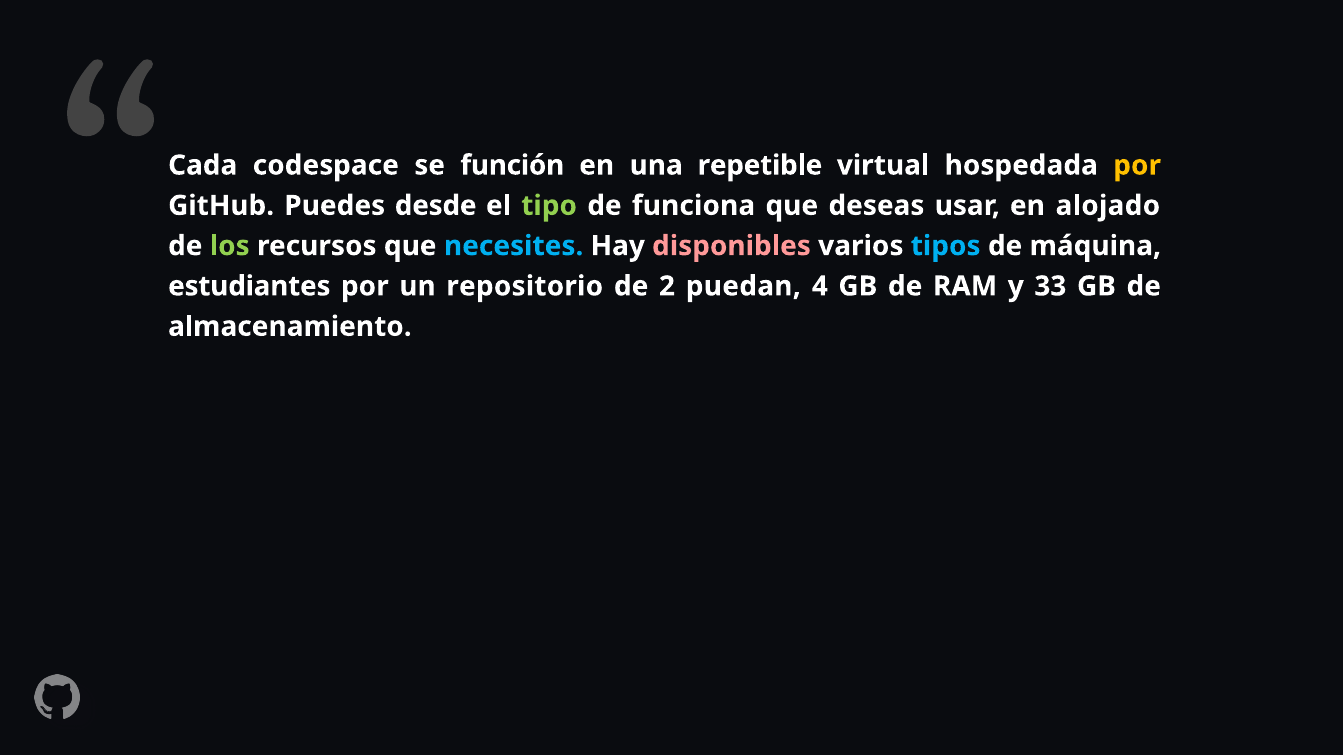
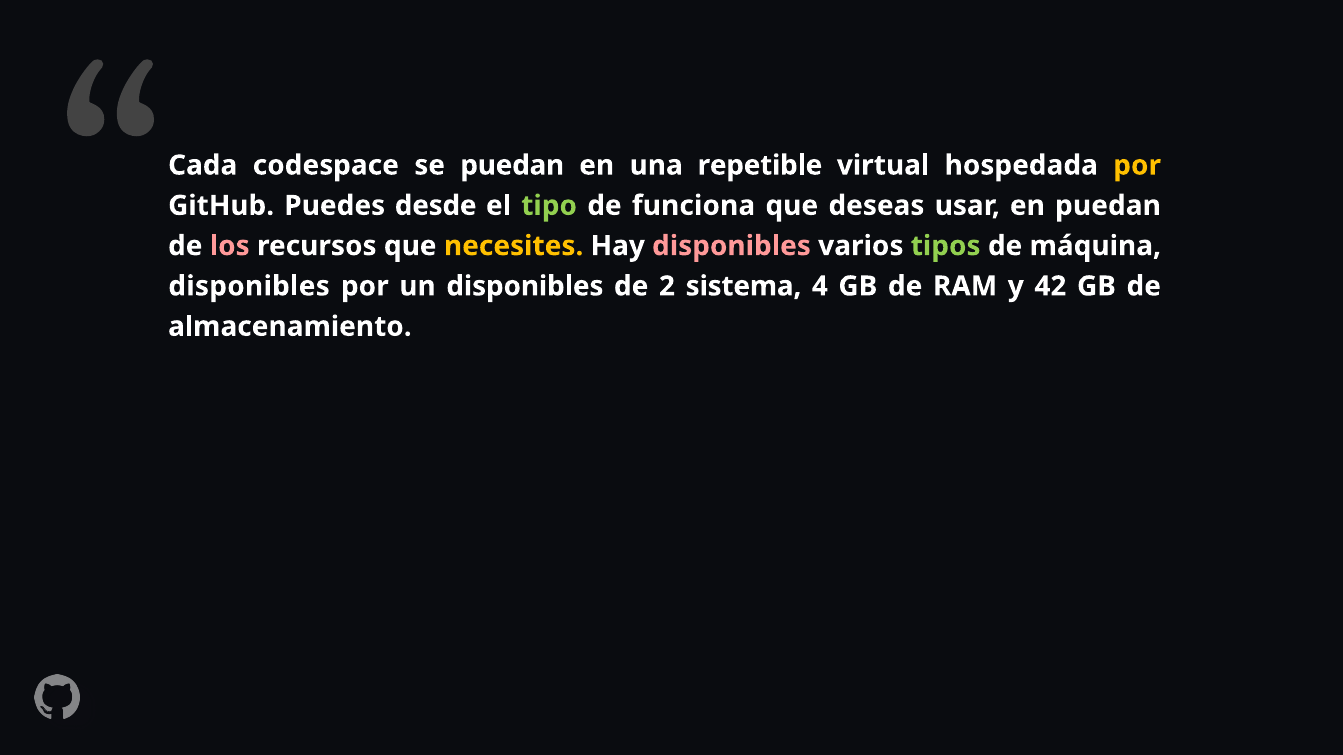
se función: función -> puedan (512, 165)
en alojado: alojado -> puedan (1108, 206)
los colour: light green -> pink (230, 246)
necesites colour: light blue -> yellow (514, 246)
tipos colour: light blue -> light green (946, 246)
estudiantes: estudiantes -> disponibles (249, 286)
un repositorio: repositorio -> disponibles (525, 286)
puedan: puedan -> sistema (744, 286)
33: 33 -> 42 (1050, 286)
